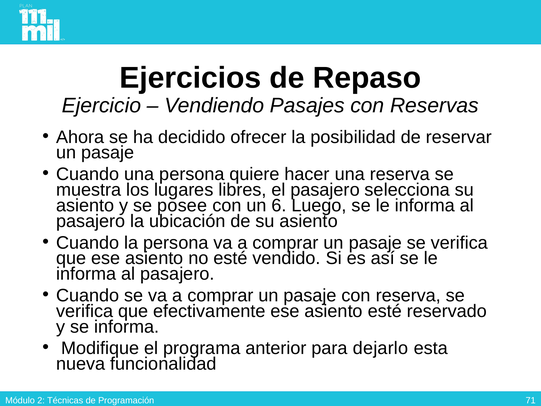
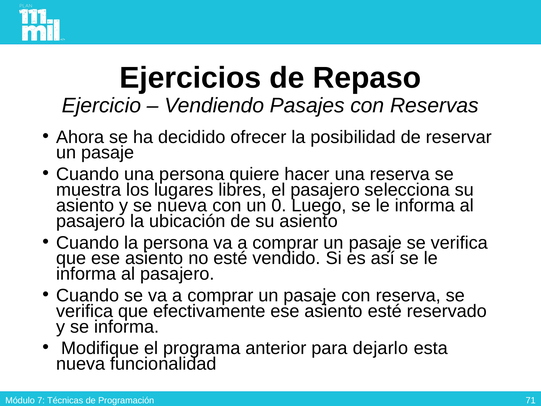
se posee: posee -> nueva (182, 205)
6: 6 -> 0 (279, 205)
2: 2 -> 7 (41, 400)
